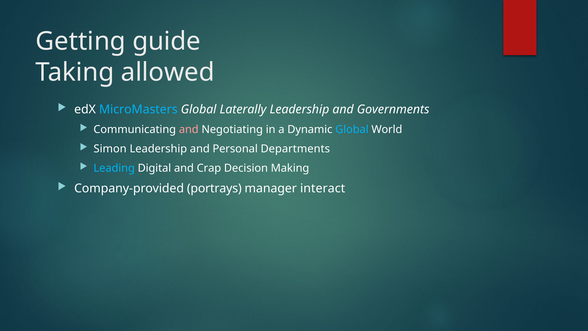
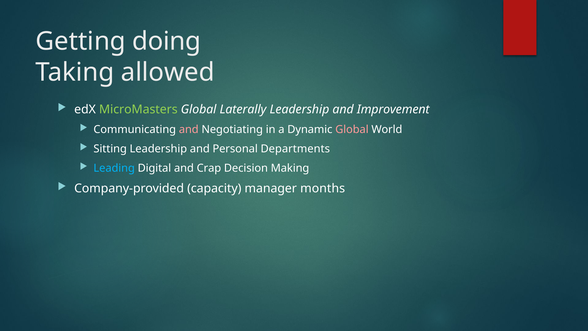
guide: guide -> doing (167, 41)
MicroMasters colour: light blue -> light green (138, 109)
Governments: Governments -> Improvement (393, 109)
Global colour: light blue -> pink (352, 129)
Simon: Simon -> Sitting (110, 149)
portrays: portrays -> capacity (214, 188)
interact: interact -> months (323, 188)
